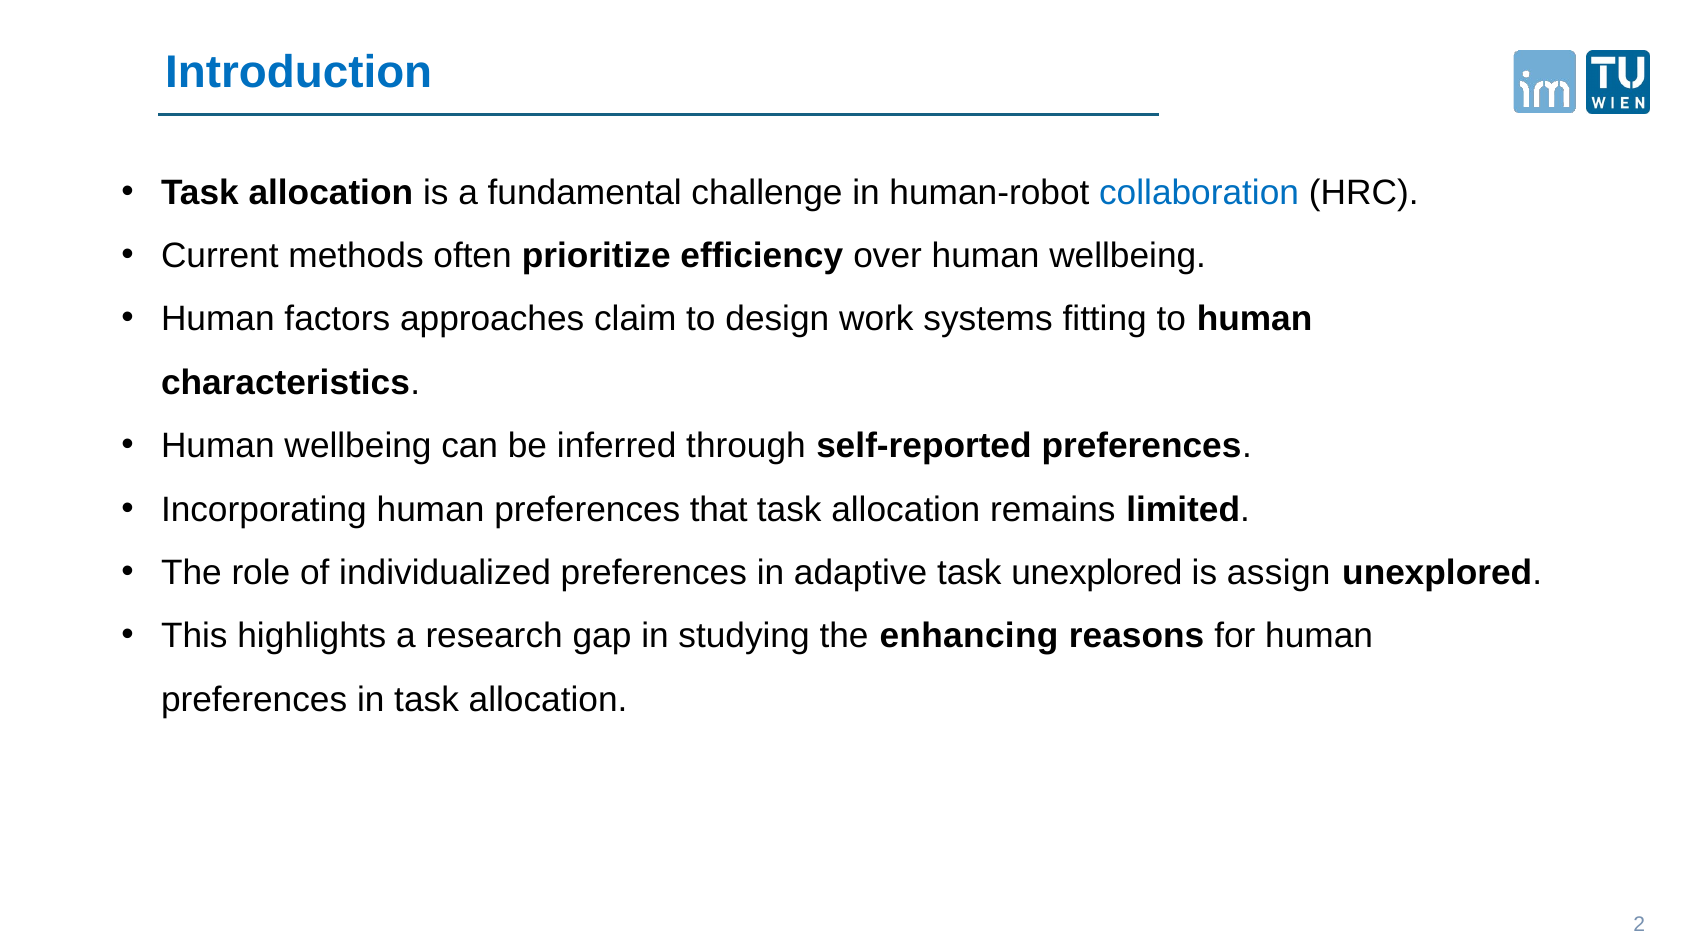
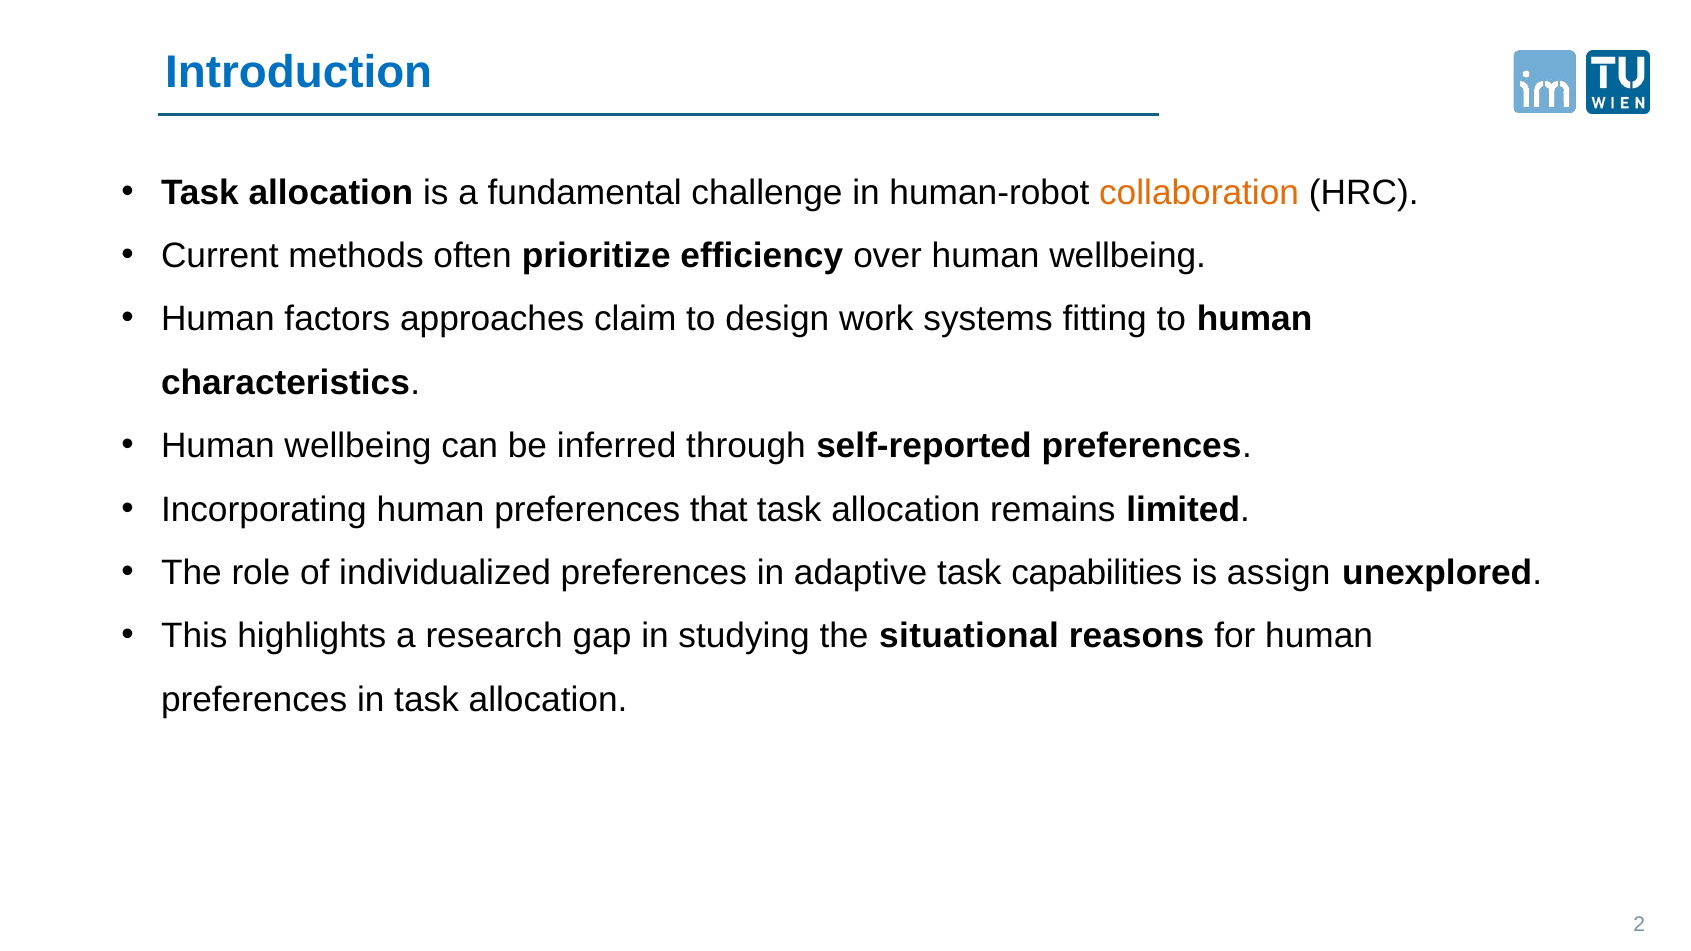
collaboration colour: blue -> orange (1199, 193)
task unexplored: unexplored -> capabilities (1097, 573)
enhancing: enhancing -> situational (969, 636)
